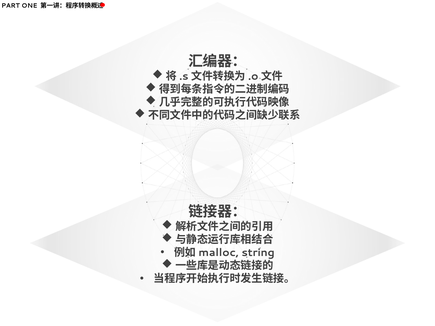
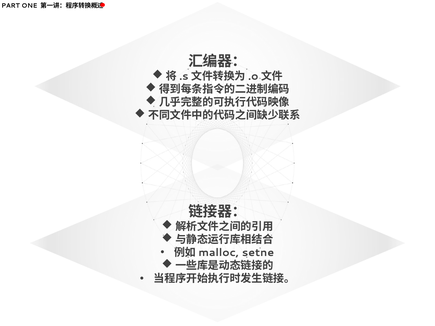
string: string -> setne (258, 253)
